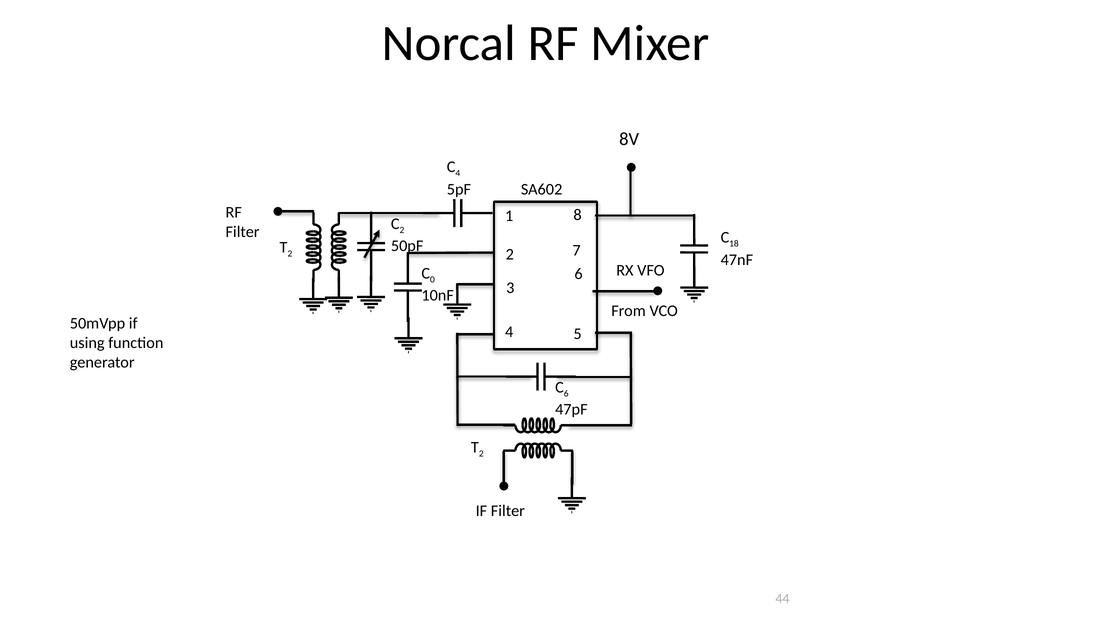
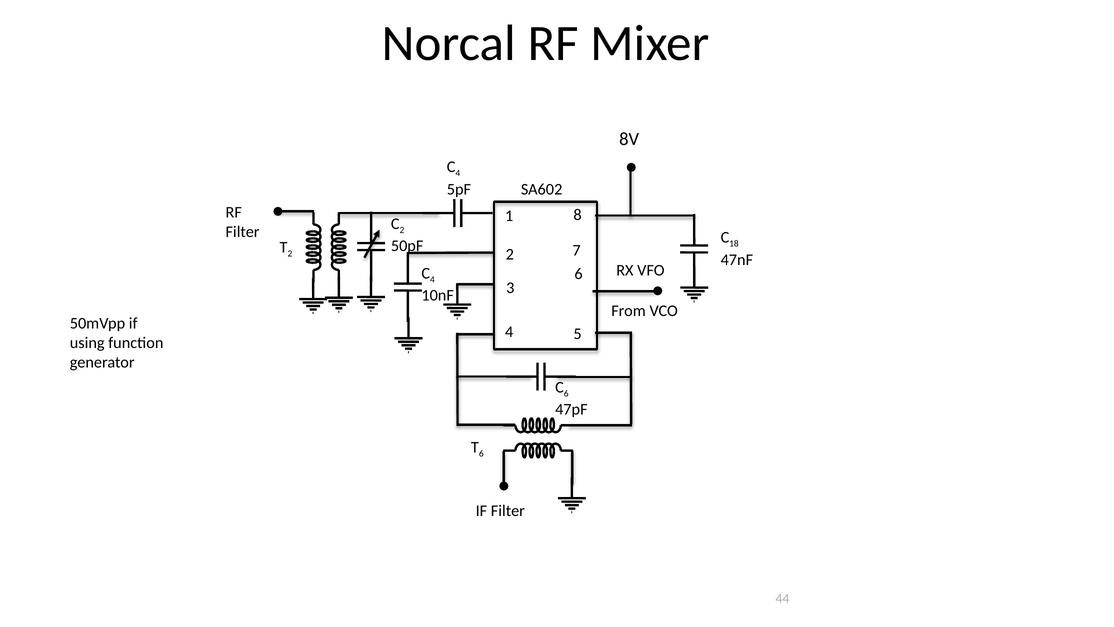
0: 0 -> 4 (432, 280)
2: 2 -> 6 (481, 454)
